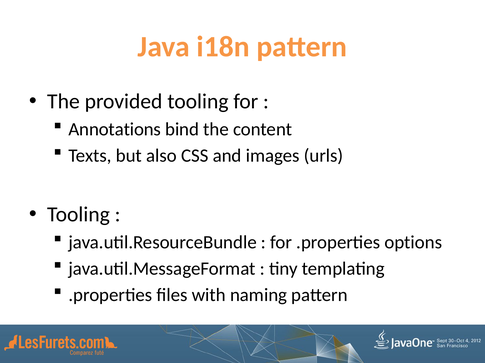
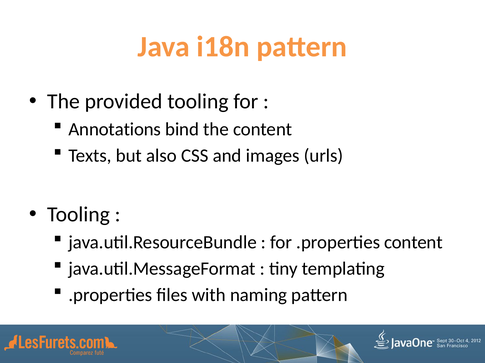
.properties options: options -> content (413, 243)
